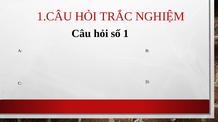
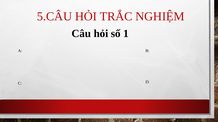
1.CÂU: 1.CÂU -> 5.CÂU (54, 16)
